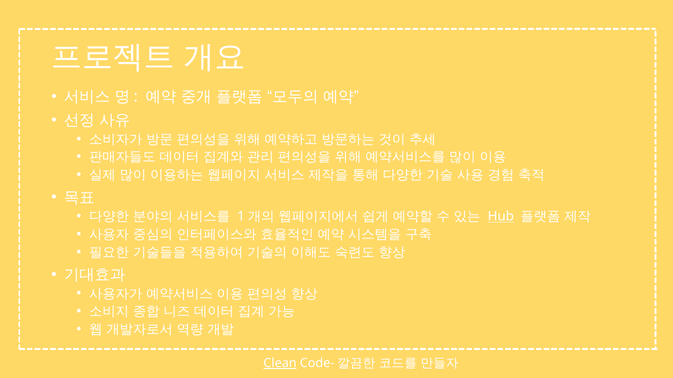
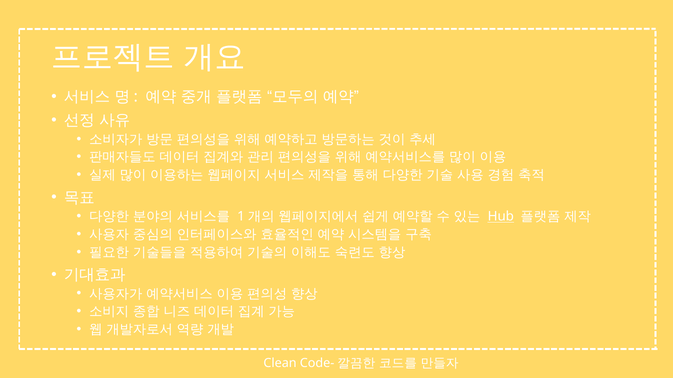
Clean underline: present -> none (280, 364)
